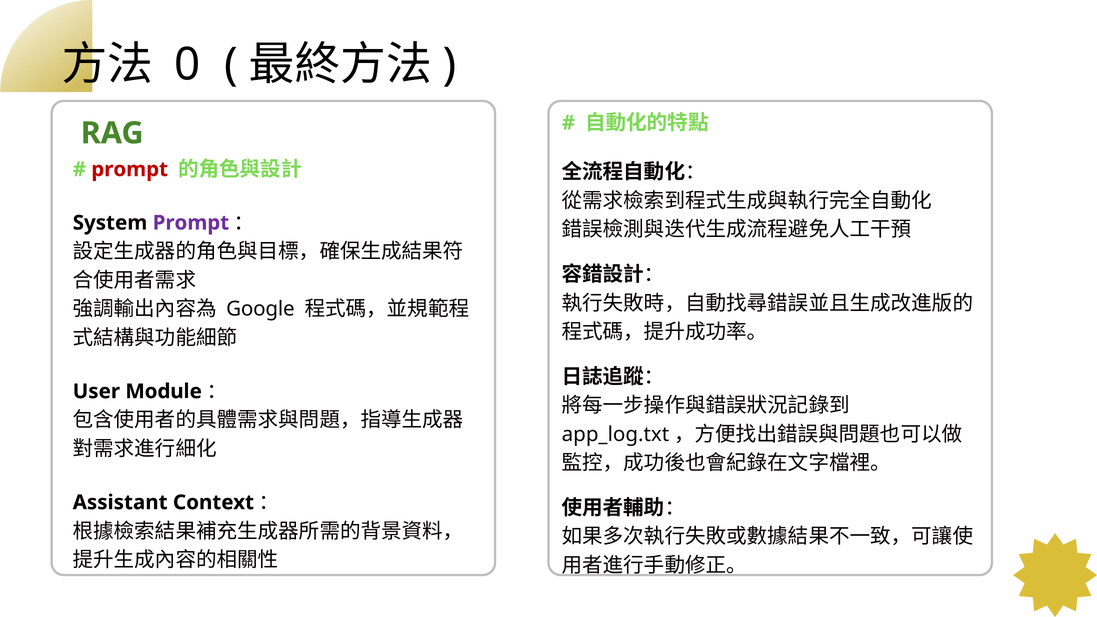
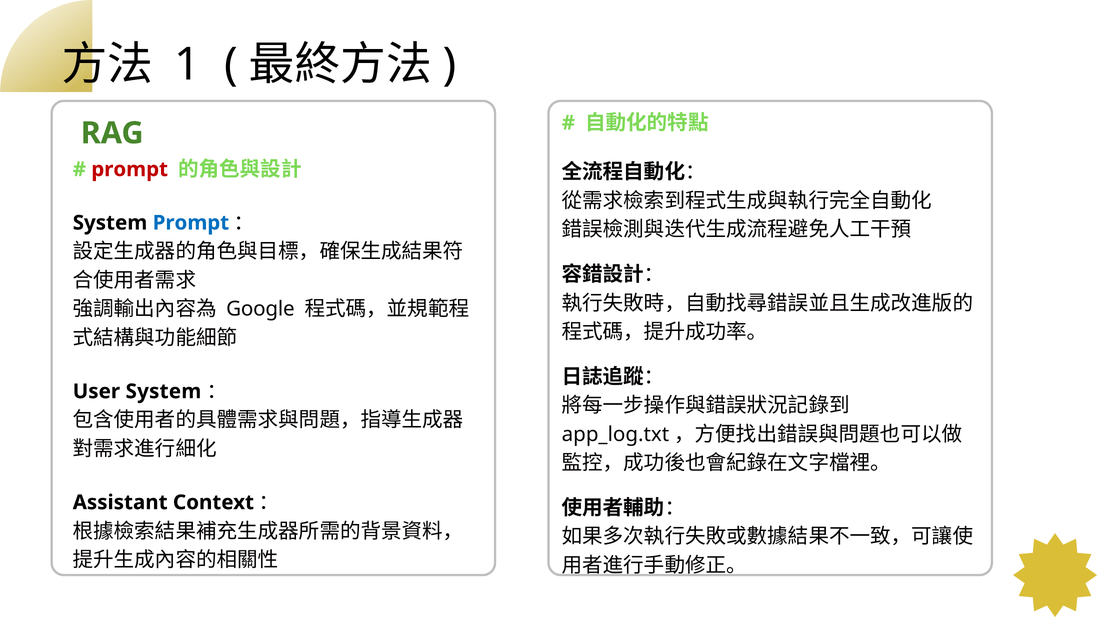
0: 0 -> 1 (187, 65)
Prompt colour: purple -> blue (191, 223)
User Module: Module -> System (163, 391)
